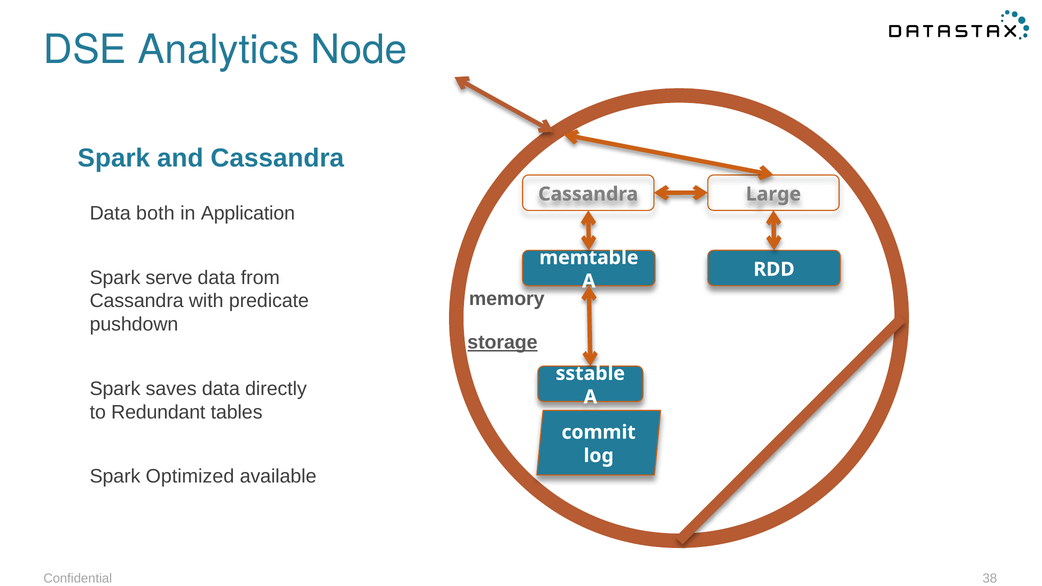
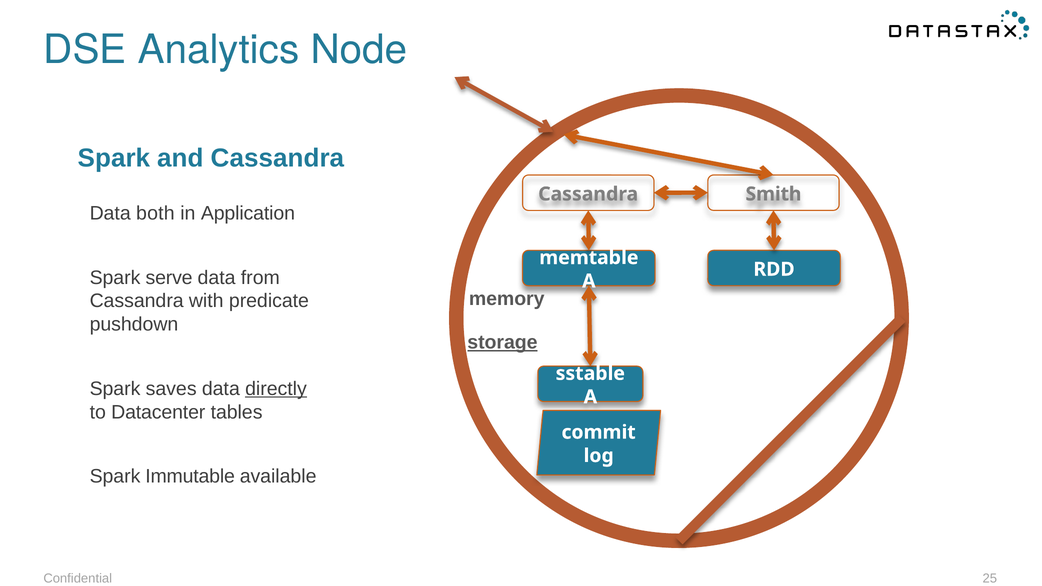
Large: Large -> Smith (773, 194)
directly underline: none -> present (276, 389)
Redundant: Redundant -> Datacenter (158, 412)
Optimized: Optimized -> Immutable (190, 476)
38: 38 -> 25 (990, 579)
